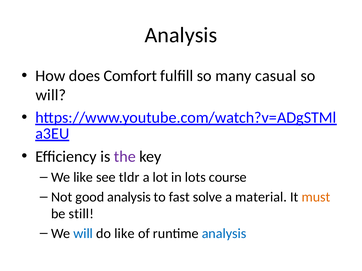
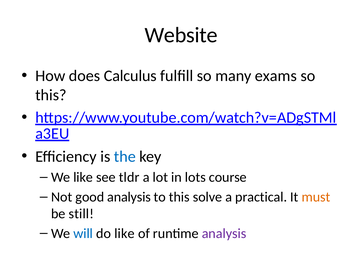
Analysis: Analysis -> Website (181, 35)
Comfort: Comfort -> Calculus (130, 76)
casual: casual -> exams (276, 76)
will: will -> this (51, 95)
the colour: purple -> blue (125, 157)
to fast: fast -> this (179, 197)
material: material -> practical (261, 197)
analysis colour: blue -> purple (224, 234)
